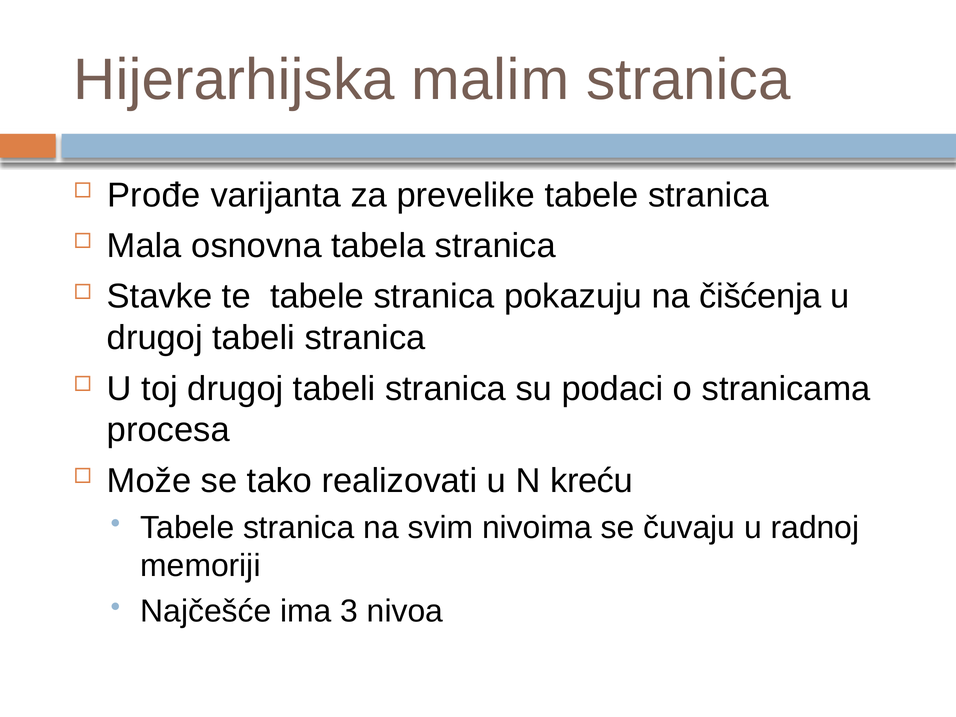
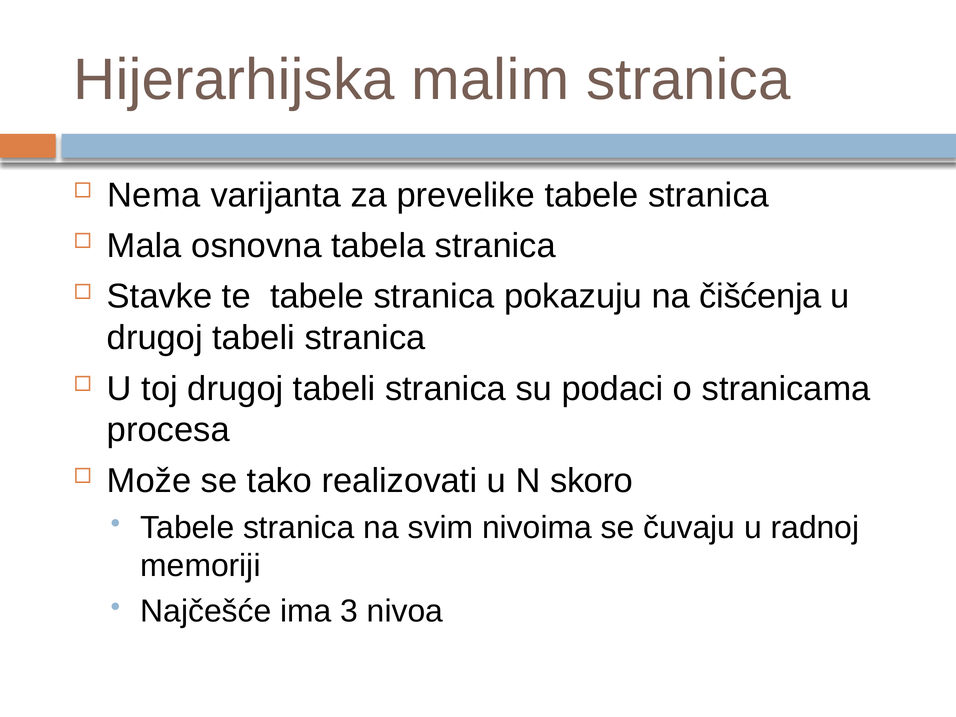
Prođe: Prođe -> Nema (154, 195)
kreću: kreću -> skoro (592, 481)
